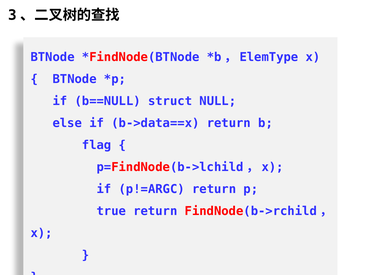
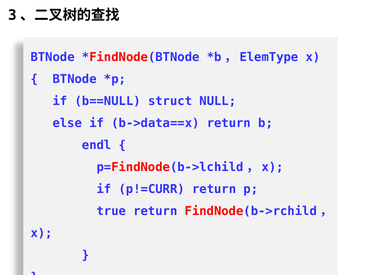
flag: flag -> endl (97, 145)
p!=ARGC: p!=ARGC -> p!=CURR (152, 189)
